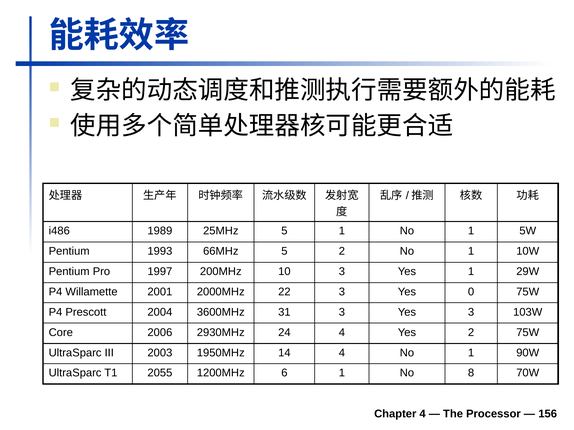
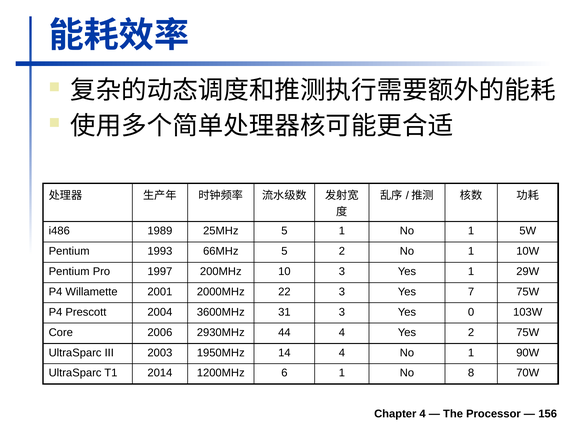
0: 0 -> 7 (471, 292)
Yes 3: 3 -> 0 (471, 312)
24: 24 -> 44 (284, 333)
2055: 2055 -> 2014 (160, 373)
